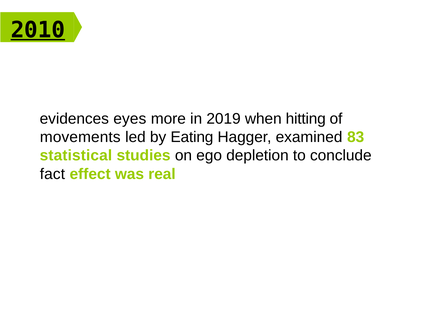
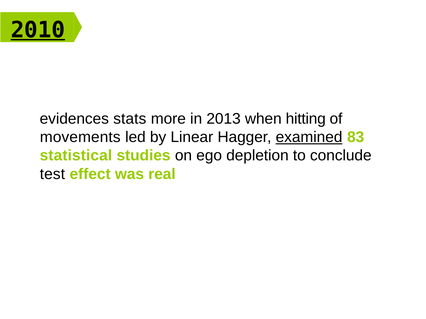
eyes: eyes -> stats (130, 119)
2019: 2019 -> 2013 (224, 119)
Eating: Eating -> Linear (192, 137)
examined underline: none -> present (309, 137)
fact: fact -> test (52, 174)
